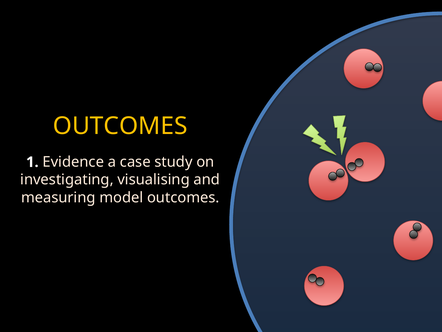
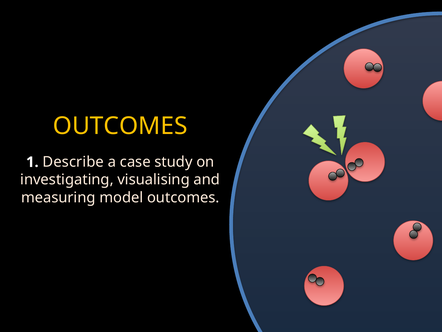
Evidence: Evidence -> Describe (73, 162)
